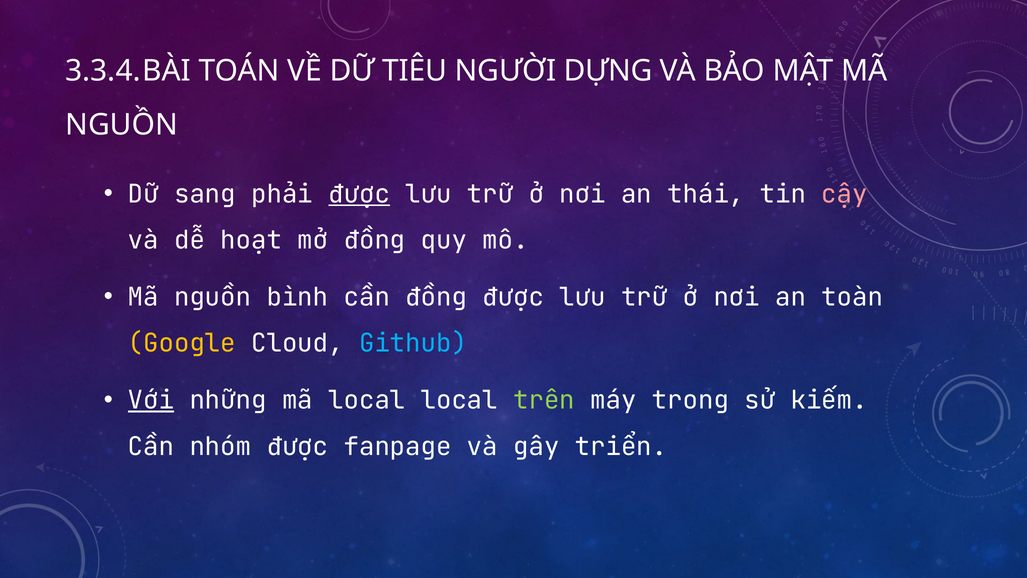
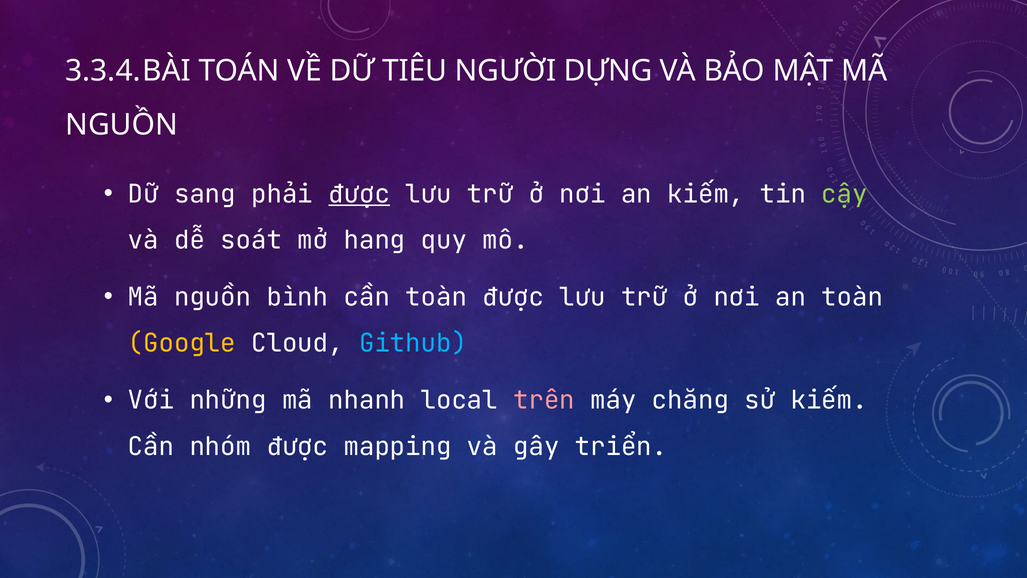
an thái: thái -> kiếm (706, 194)
cậy colour: pink -> light green (845, 194)
hoạt: hoạt -> soát (251, 240)
mở đồng: đồng -> hang (375, 240)
cần đồng: đồng -> toàn (436, 297)
Với underline: present -> none (151, 400)
mã local: local -> nhanh (367, 400)
trên colour: light green -> pink (544, 400)
trong: trong -> chăng (690, 400)
fanpage: fanpage -> mapping (398, 446)
